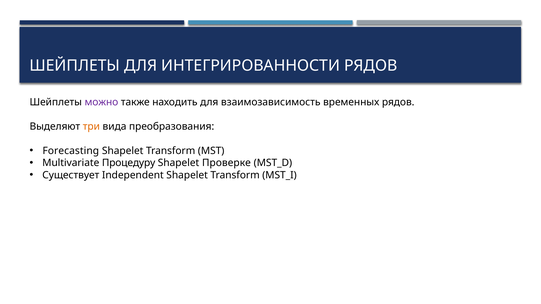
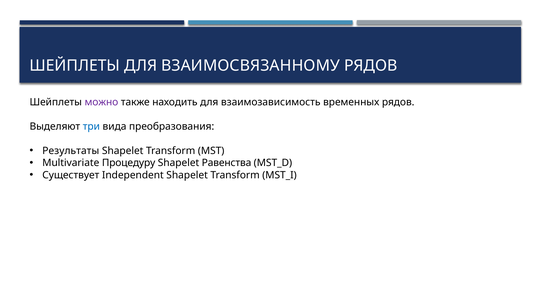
ИНТЕГРИРОВАННОСТИ: ИНТЕГРИРОВАННОСТИ -> ВЗАИМОСВЯЗАННОМУ (251, 66)
три colour: orange -> blue (91, 127)
Forecasting: Forecasting -> Результаты (71, 151)
Проверке: Проверке -> Равенства (227, 163)
